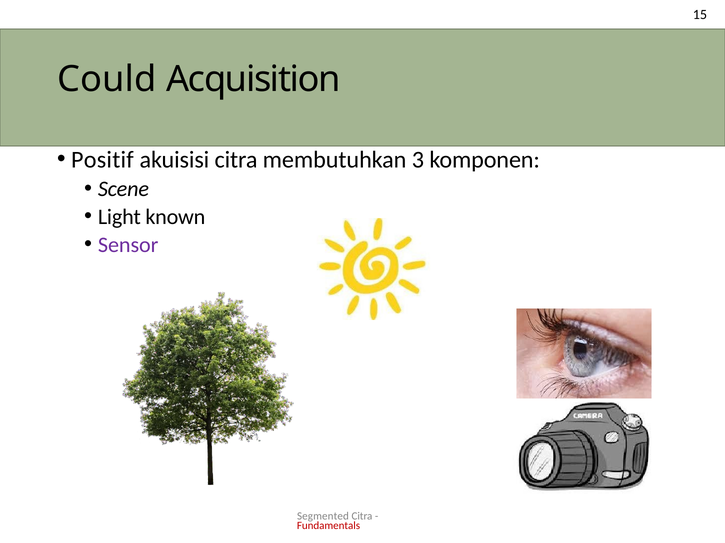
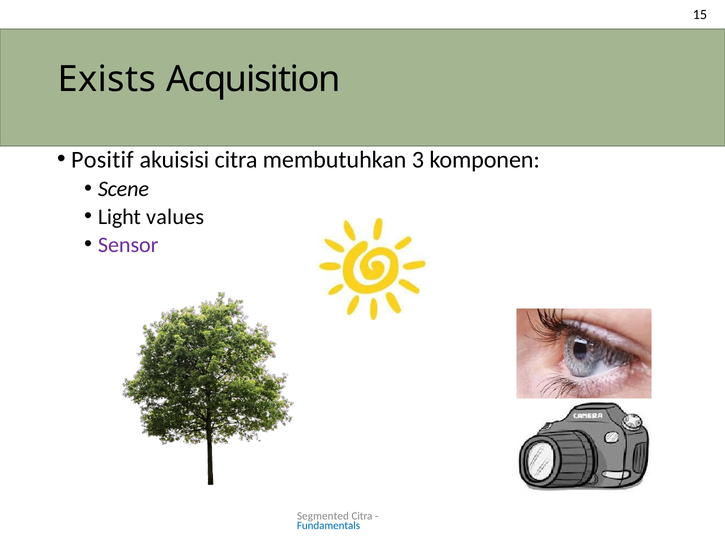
Could: Could -> Exists (107, 80)
known: known -> values (175, 217)
Fundamentals colour: red -> blue (329, 526)
